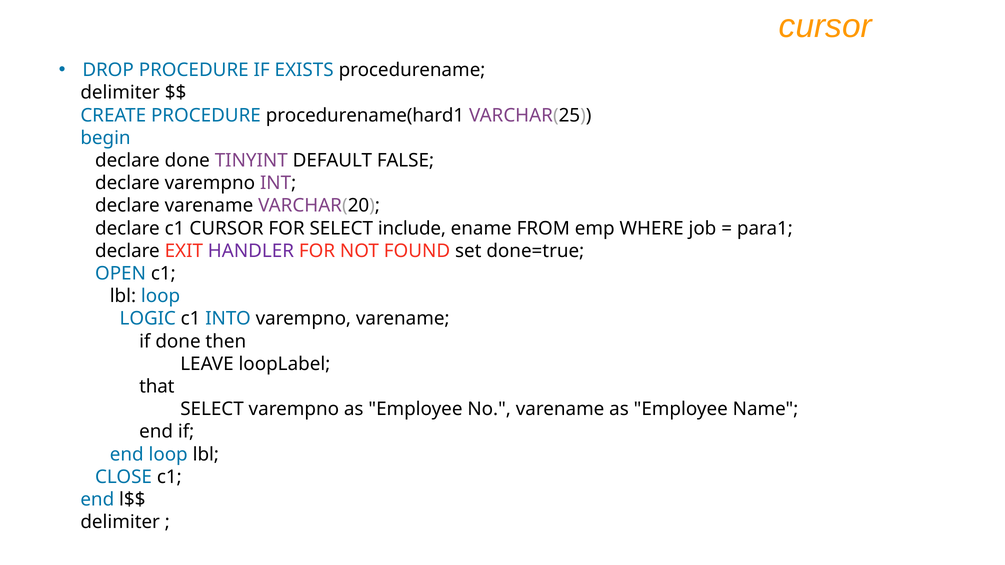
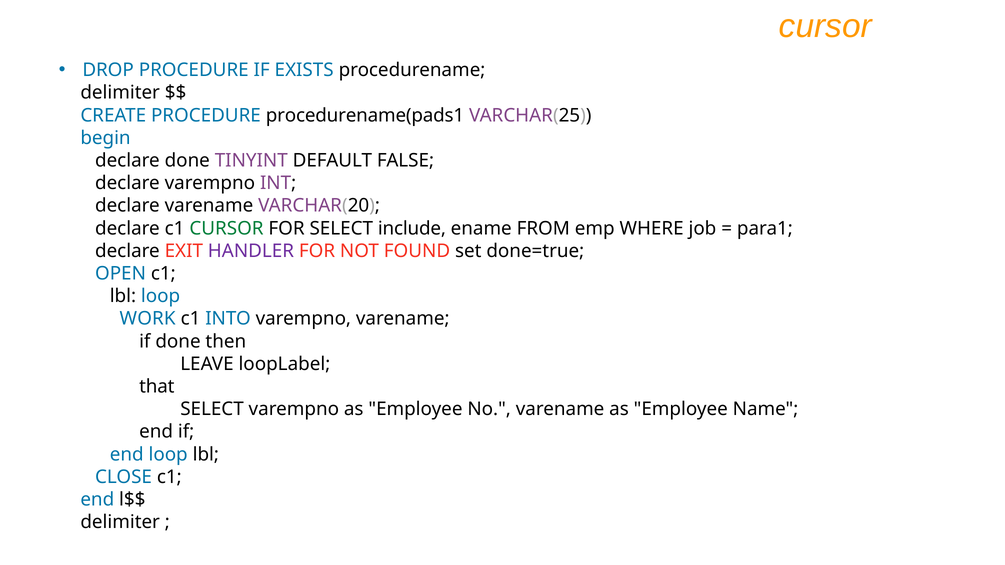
procedurename(hard1: procedurename(hard1 -> procedurename(pads1 (365, 115)
CURSOR colour: black -> green (227, 228)
LOGIC: LOGIC -> WORK (148, 319)
